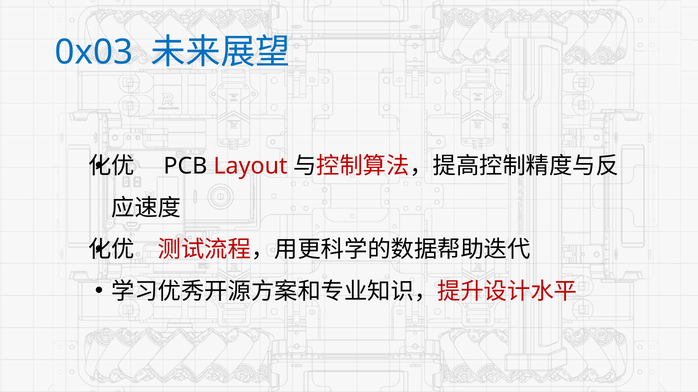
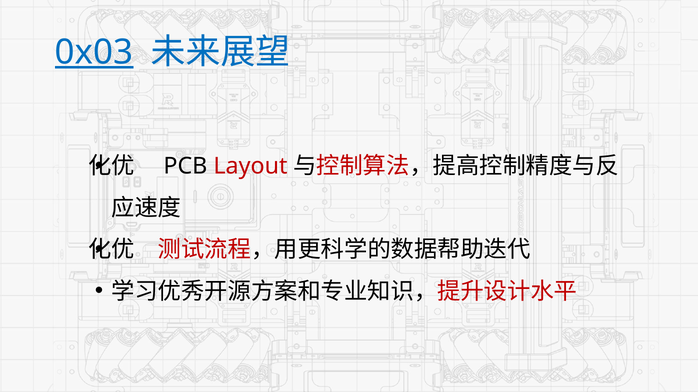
0x03 underline: none -> present (94, 52)
